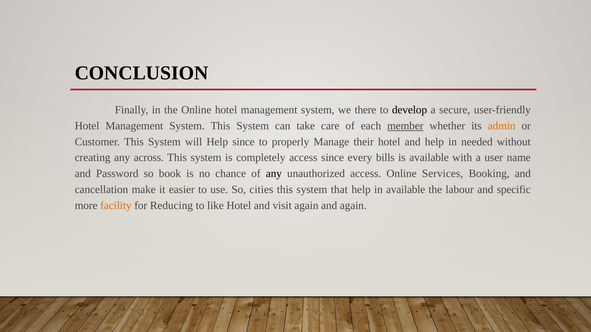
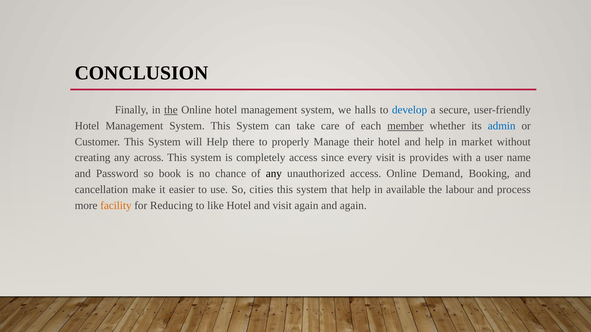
the underline: none -> present (171, 110)
there: there -> halls (365, 110)
develop colour: black -> blue (410, 110)
admin colour: orange -> blue (502, 126)
Help since: since -> there (243, 142)
needed: needed -> market (477, 142)
every bills: bills -> visit (385, 158)
is available: available -> provides (429, 158)
Services: Services -> Demand (443, 174)
specific: specific -> process (514, 190)
